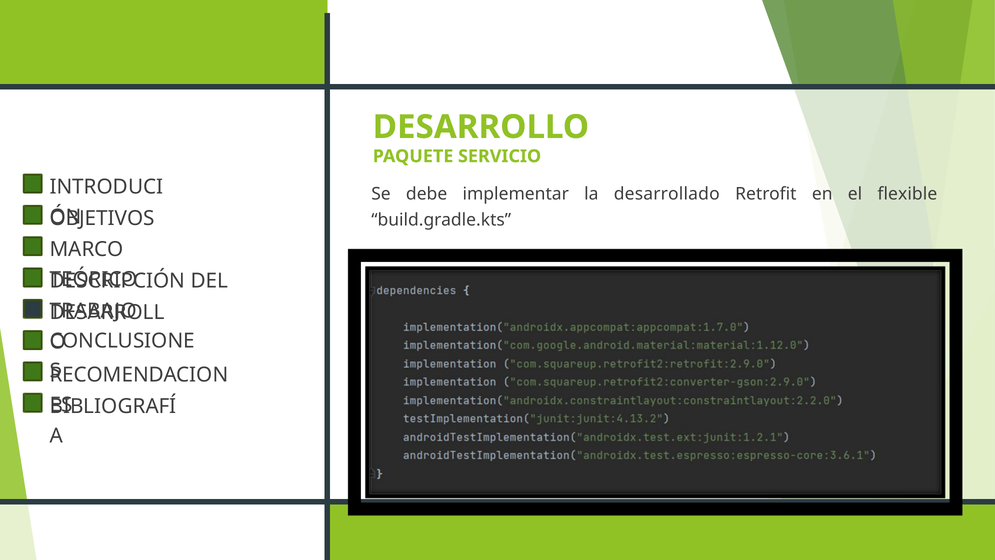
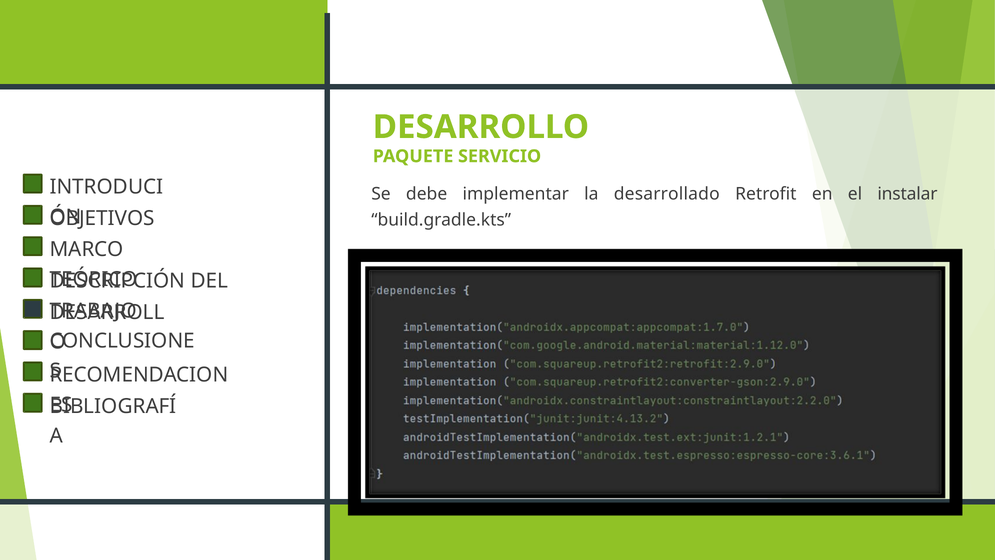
flexible: flexible -> instalar (907, 194)
